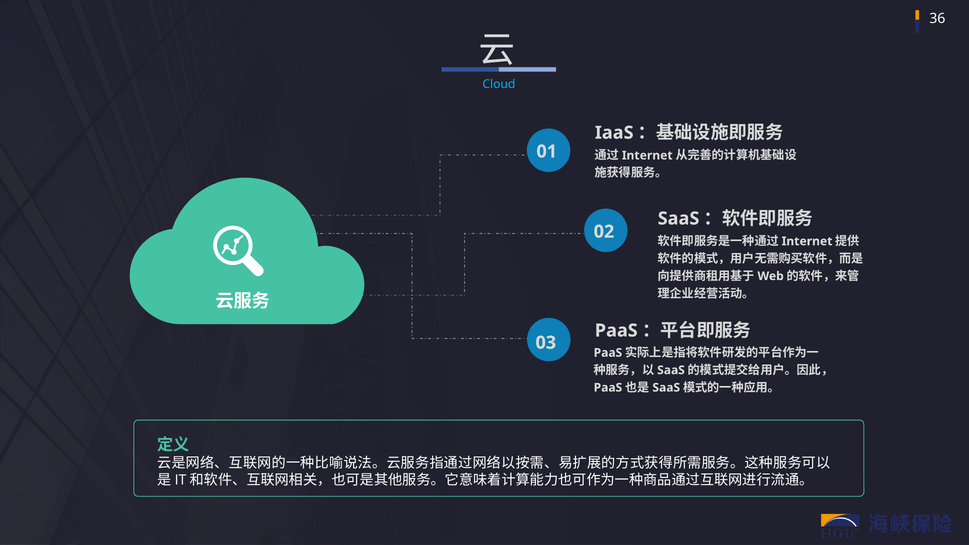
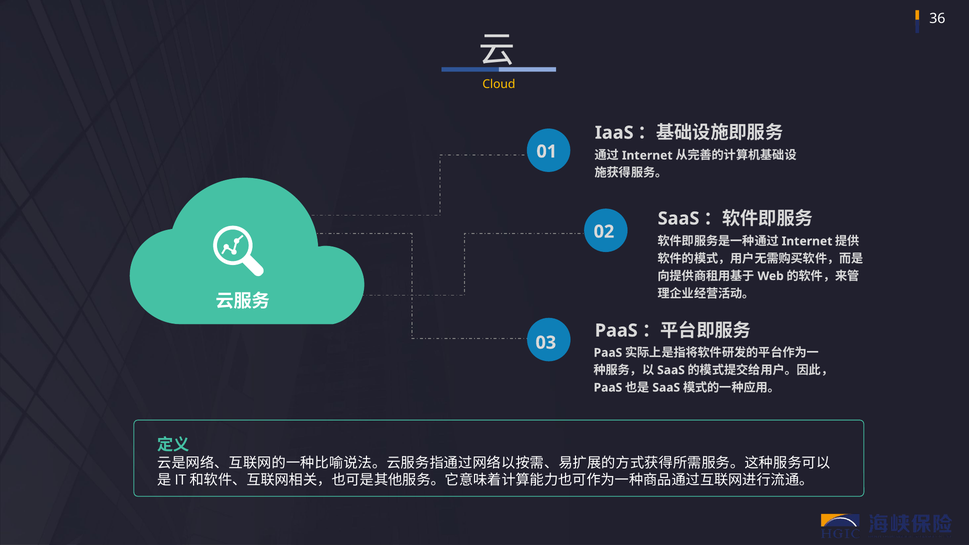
Cloud colour: light blue -> yellow (499, 84)
